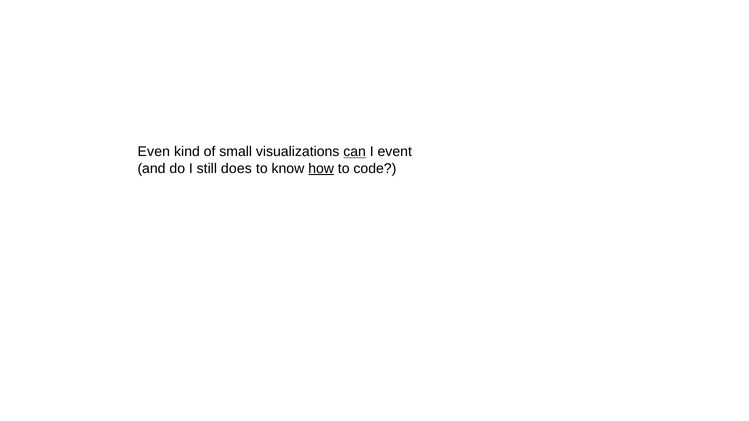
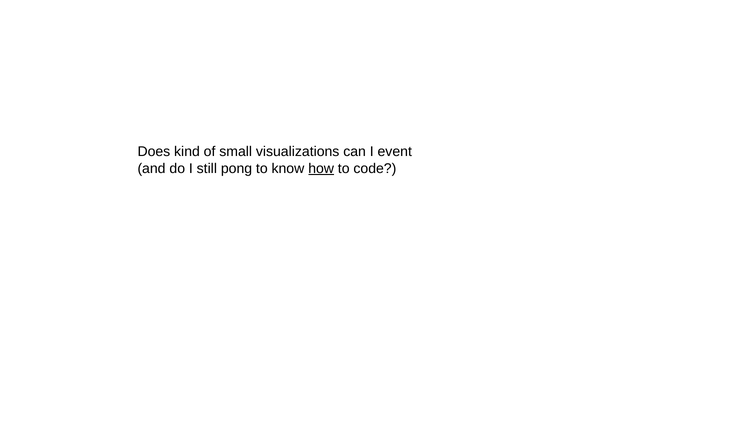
Even: Even -> Does (154, 152)
can underline: present -> none (355, 152)
does: does -> pong (237, 169)
